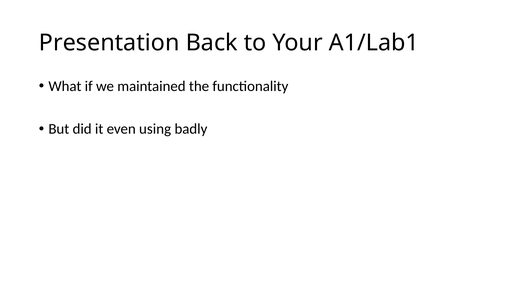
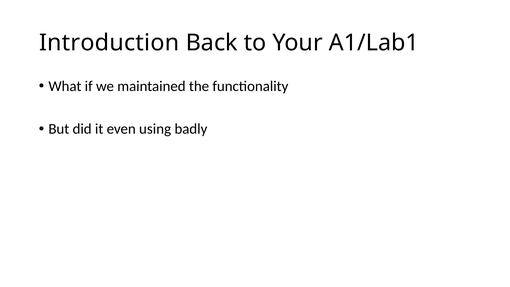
Presentation: Presentation -> Introduction (109, 43)
